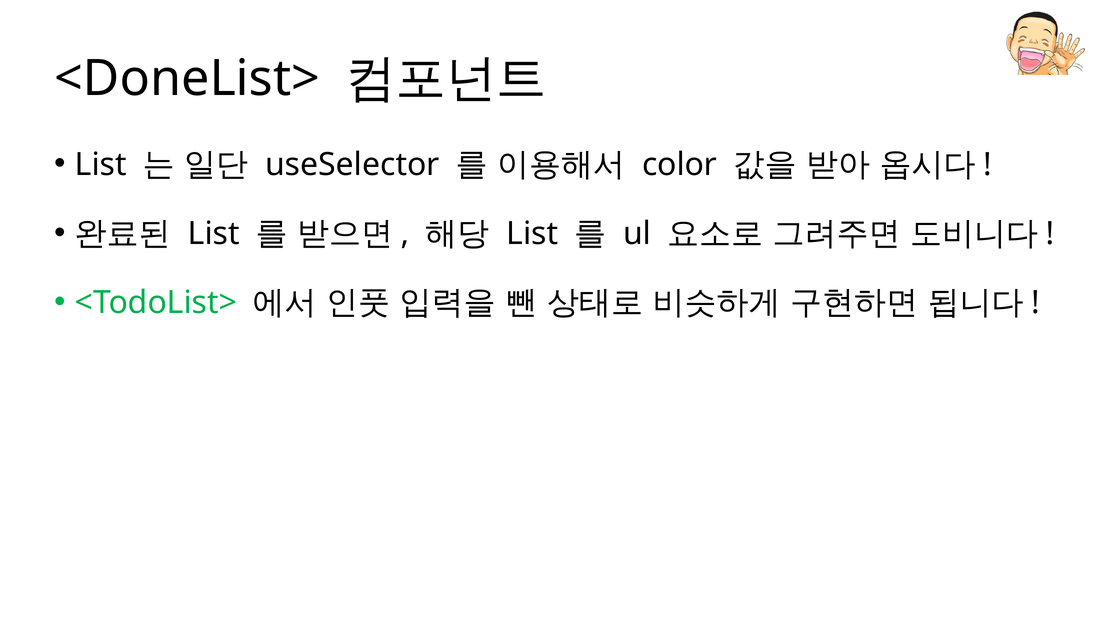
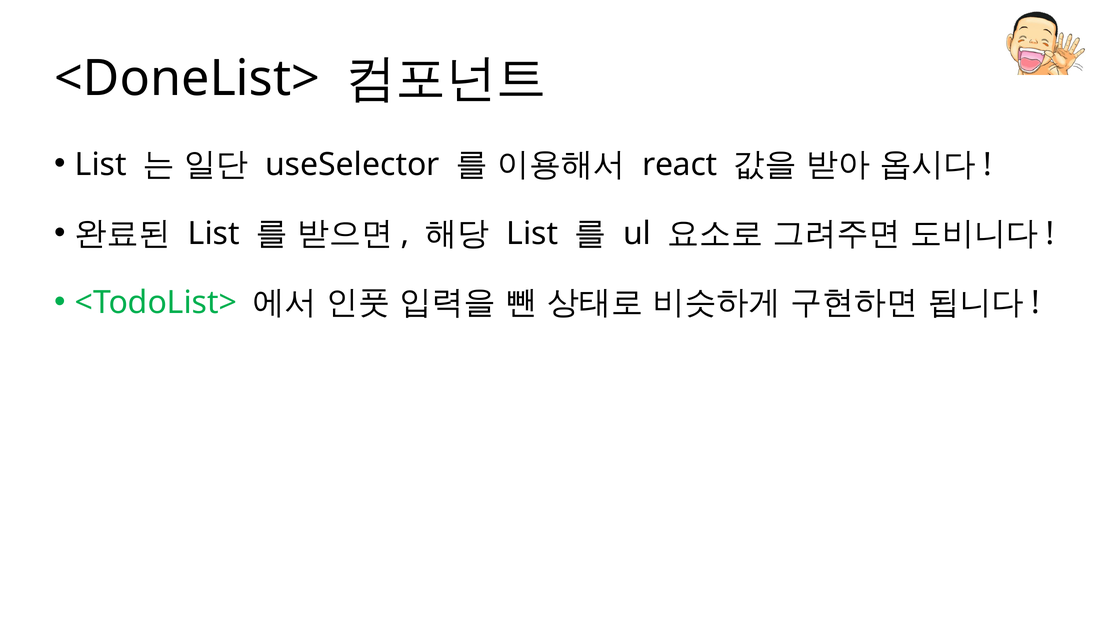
color: color -> react (680, 164)
